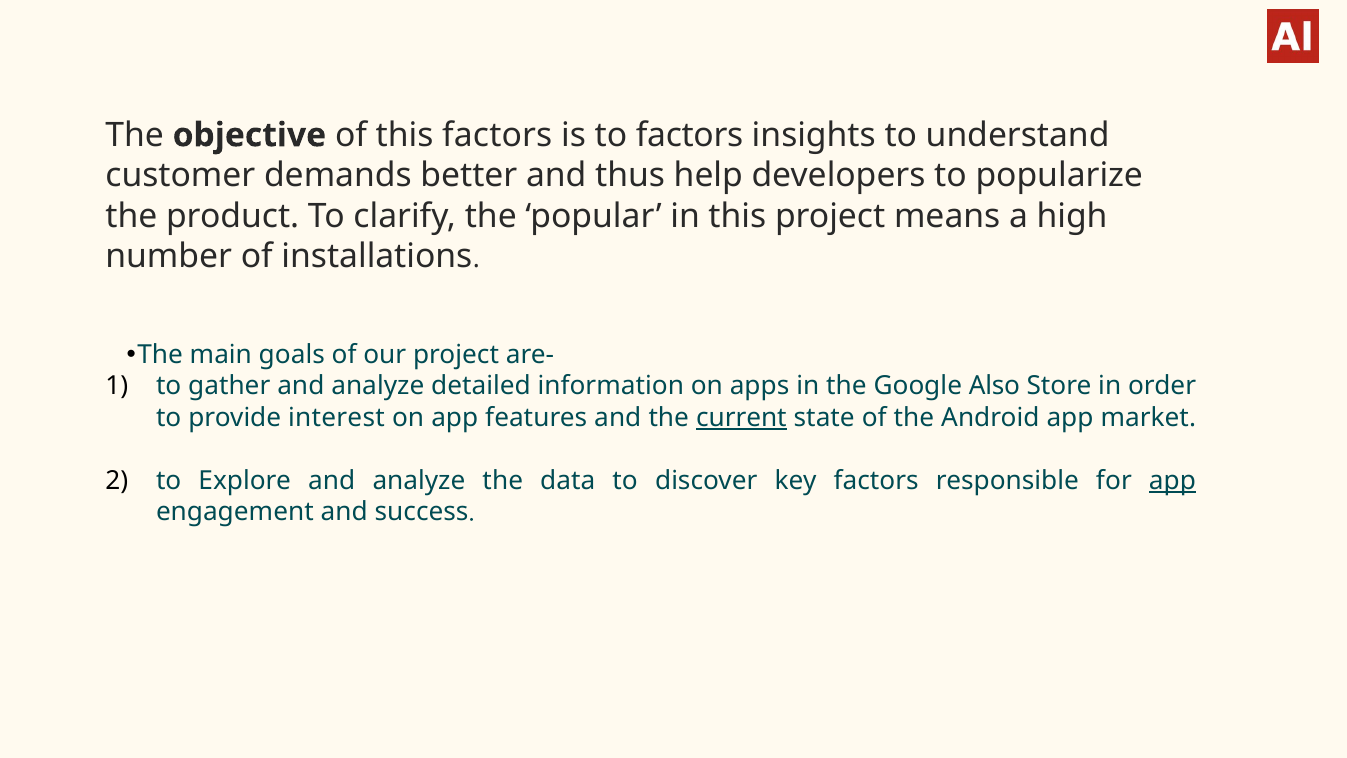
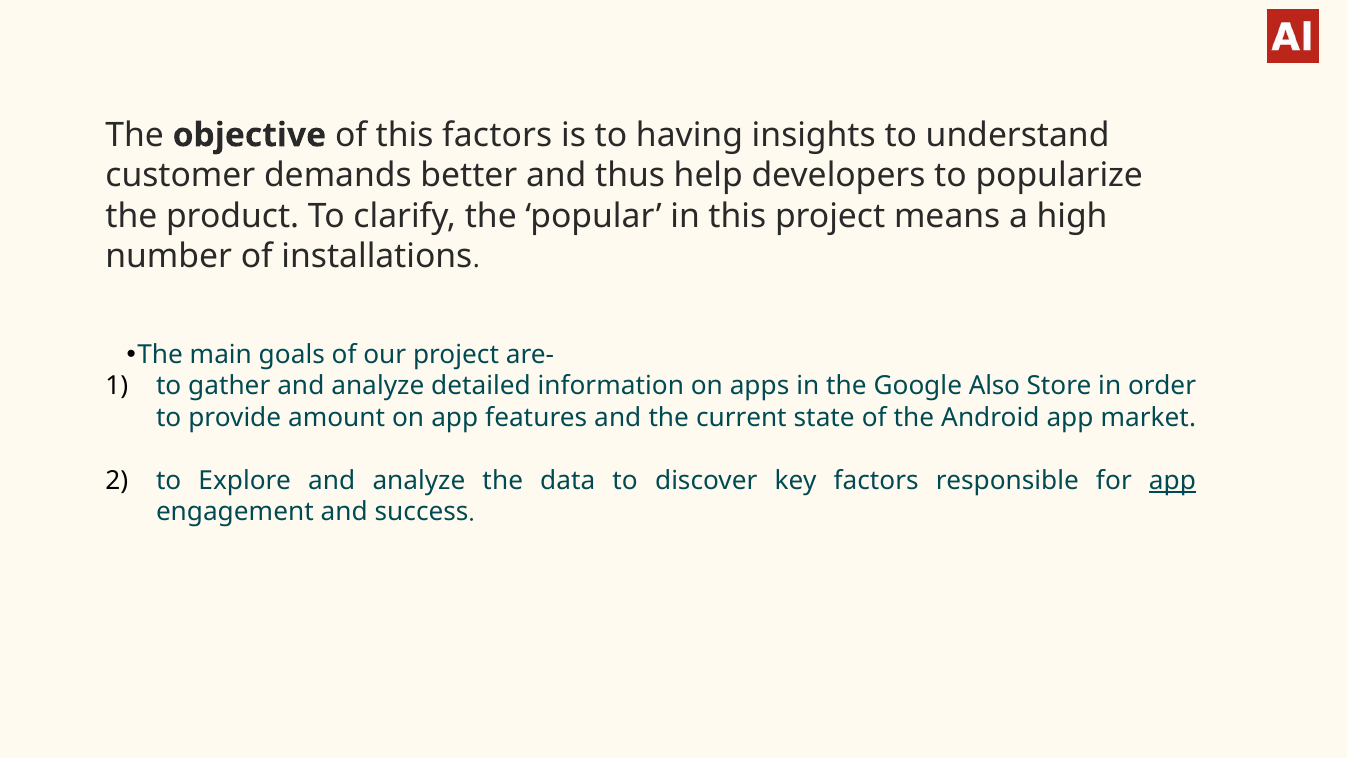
to factors: factors -> having (689, 135)
interest: interest -> amount (337, 418)
current underline: present -> none (741, 418)
